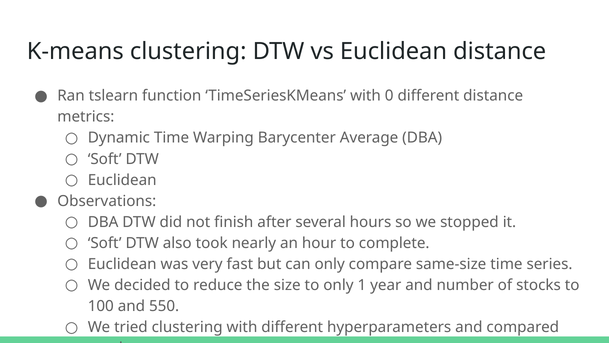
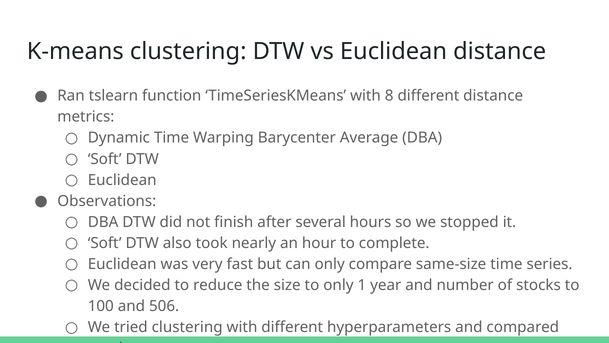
0: 0 -> 8 (389, 96)
550: 550 -> 506 (164, 306)
